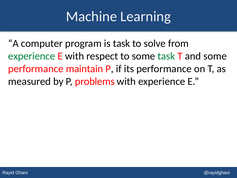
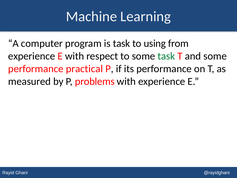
solve: solve -> using (155, 43)
experience colour: green -> black (32, 56)
maintain: maintain -> practical (84, 69)
